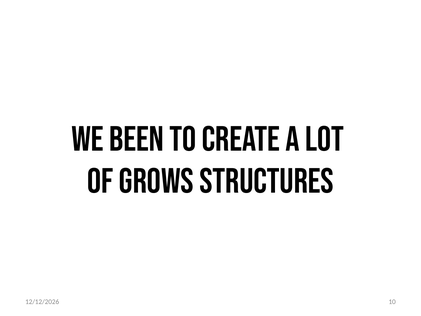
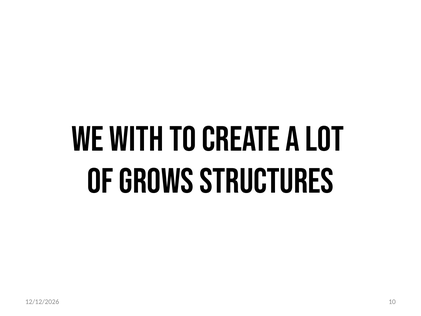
BEEN: BEEN -> WITH (136, 139)
